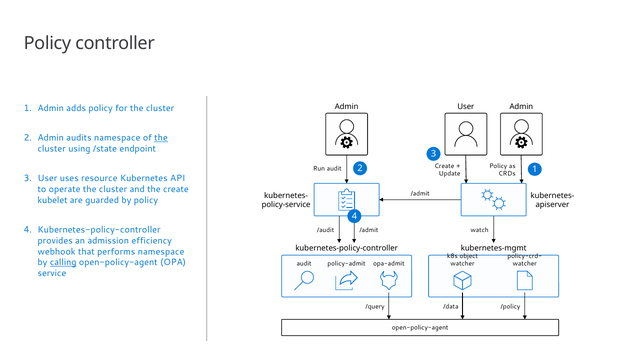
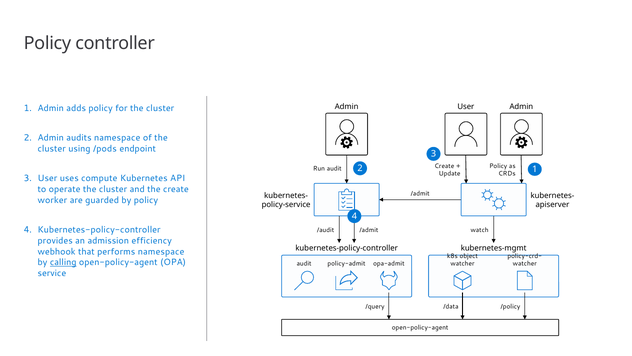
the underline: present -> none (161, 138)
/state: /state -> /pods (105, 148)
resource: resource -> compute (99, 178)
kubelet: kubelet -> worker (52, 200)
